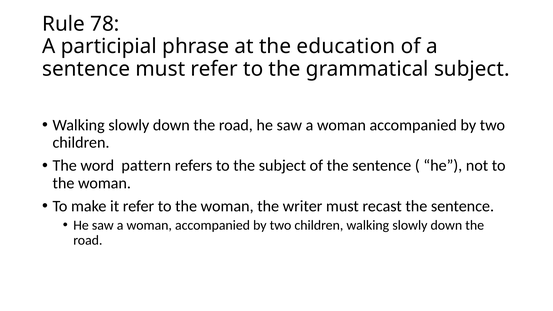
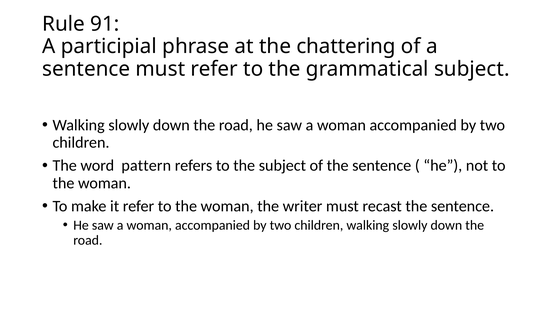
78: 78 -> 91 (105, 24)
education: education -> chattering (346, 46)
